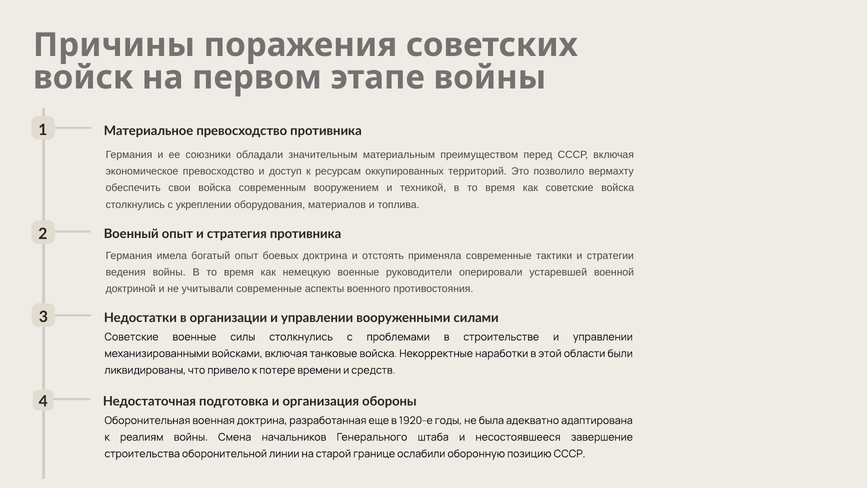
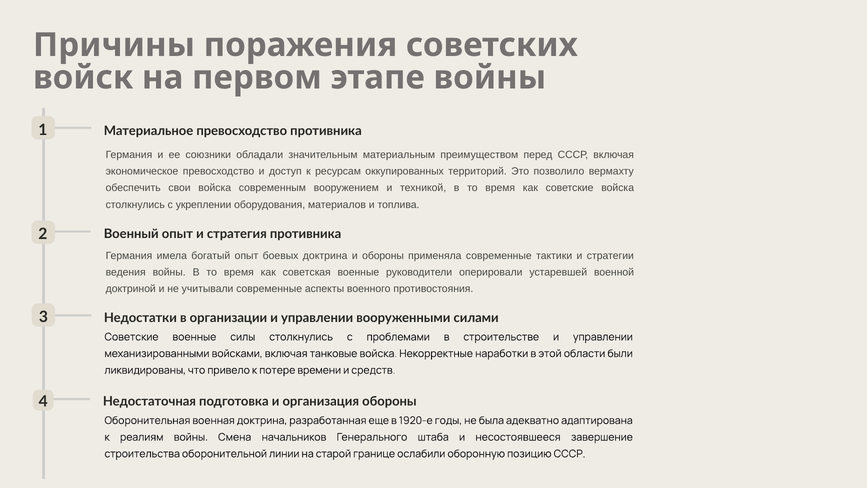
и отстоять: отстоять -> обороны (383, 255)
немецкую: немецкую -> советская (307, 272)
